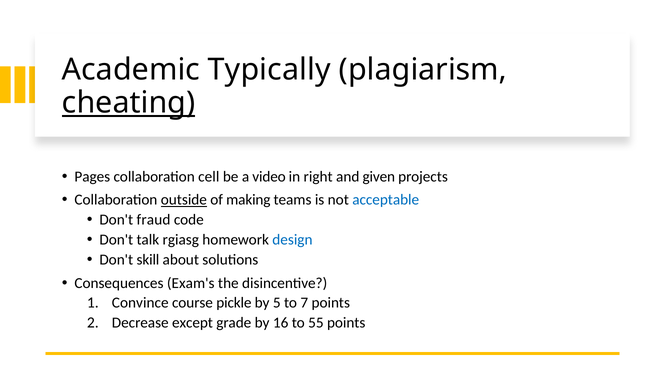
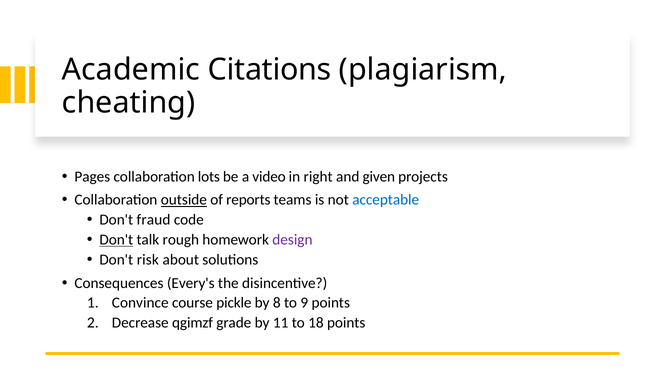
Typically: Typically -> Citations (270, 70)
cheating underline: present -> none (129, 103)
cell: cell -> lots (209, 177)
making: making -> reports (248, 200)
Don't underline: none -> present (116, 240)
rgiasg: rgiasg -> rough (181, 240)
design colour: blue -> purple (292, 240)
skill: skill -> risk (148, 260)
Exam's: Exam's -> Every's (191, 283)
5: 5 -> 8 (277, 303)
7: 7 -> 9 (304, 303)
except: except -> qgimzf (193, 323)
16: 16 -> 11 (281, 323)
55: 55 -> 18 (316, 323)
